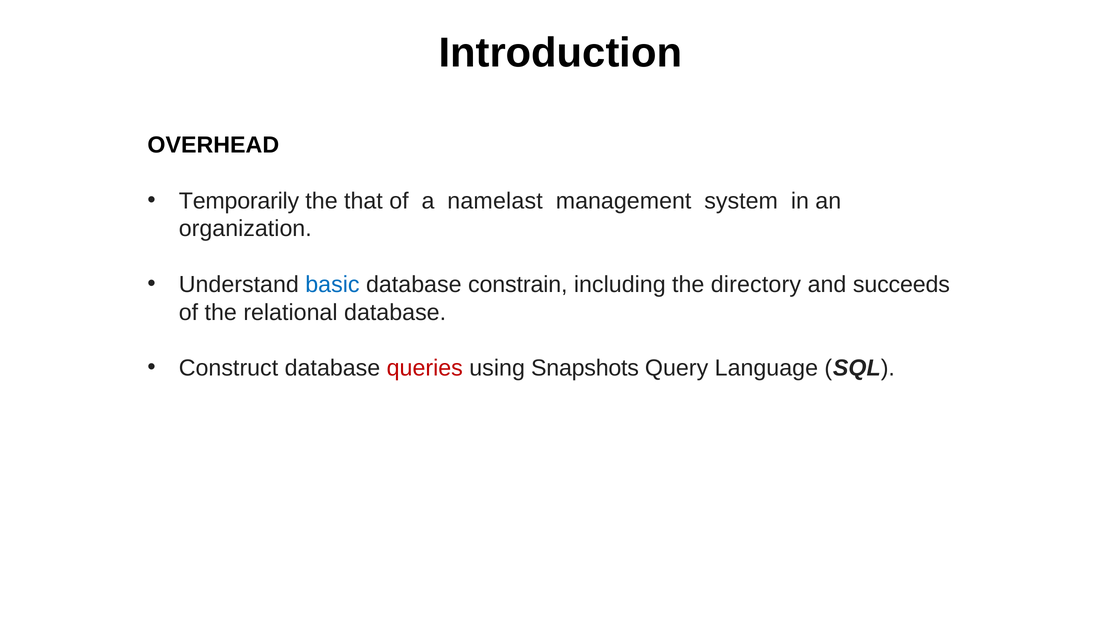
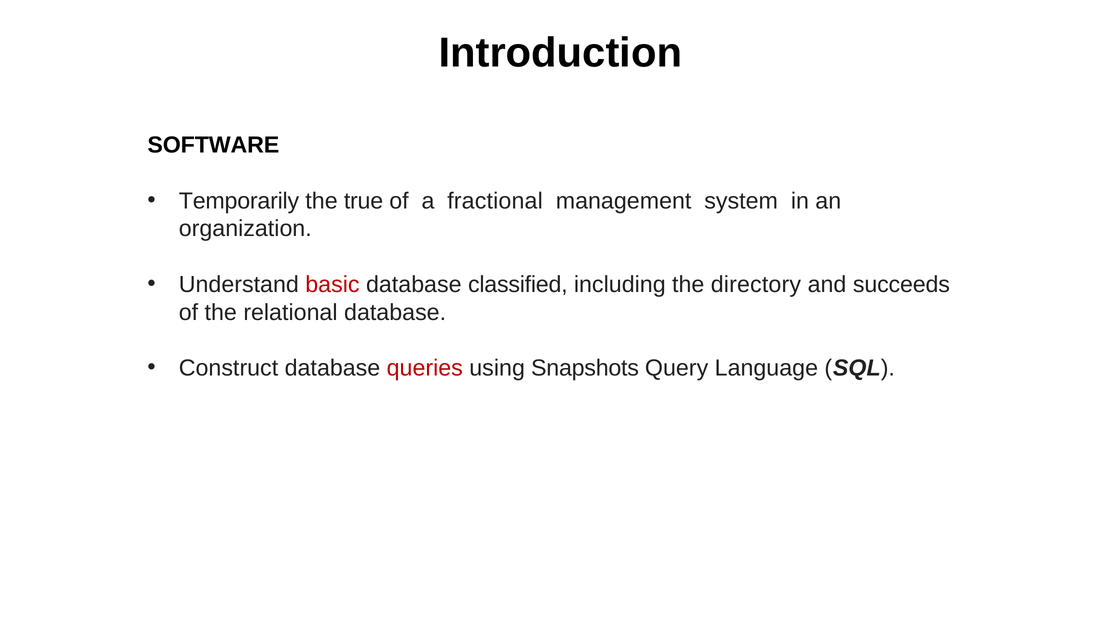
OVERHEAD: OVERHEAD -> SOFTWARE (213, 145)
that: that -> true (364, 201)
namelast: namelast -> fractional (495, 201)
basic colour: blue -> red (332, 284)
constrain: constrain -> classified (518, 284)
